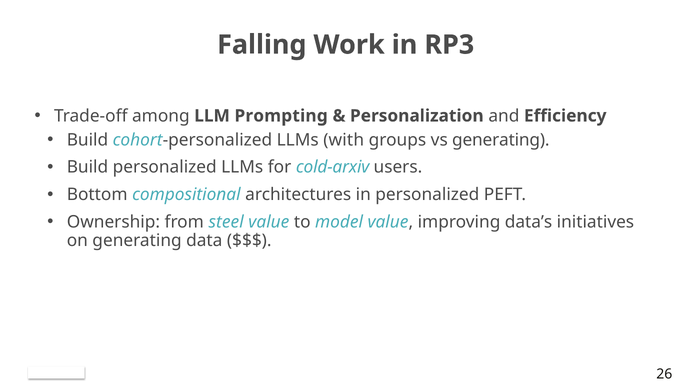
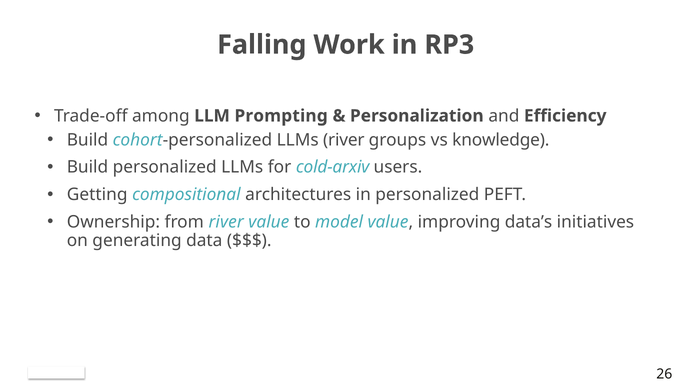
LLMs with: with -> river (344, 140)
vs generating: generating -> knowledge (501, 140)
Bottom: Bottom -> Getting (97, 194)
from steel: steel -> river (226, 222)
